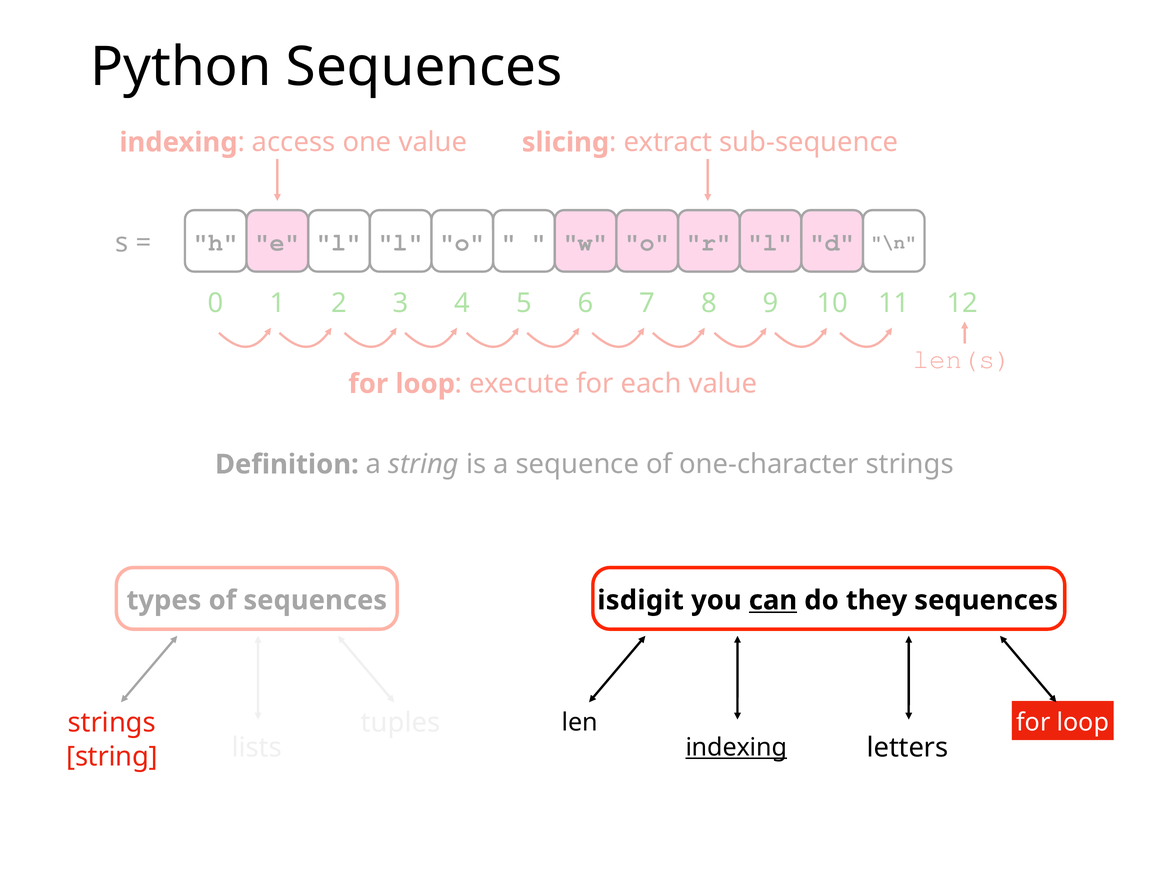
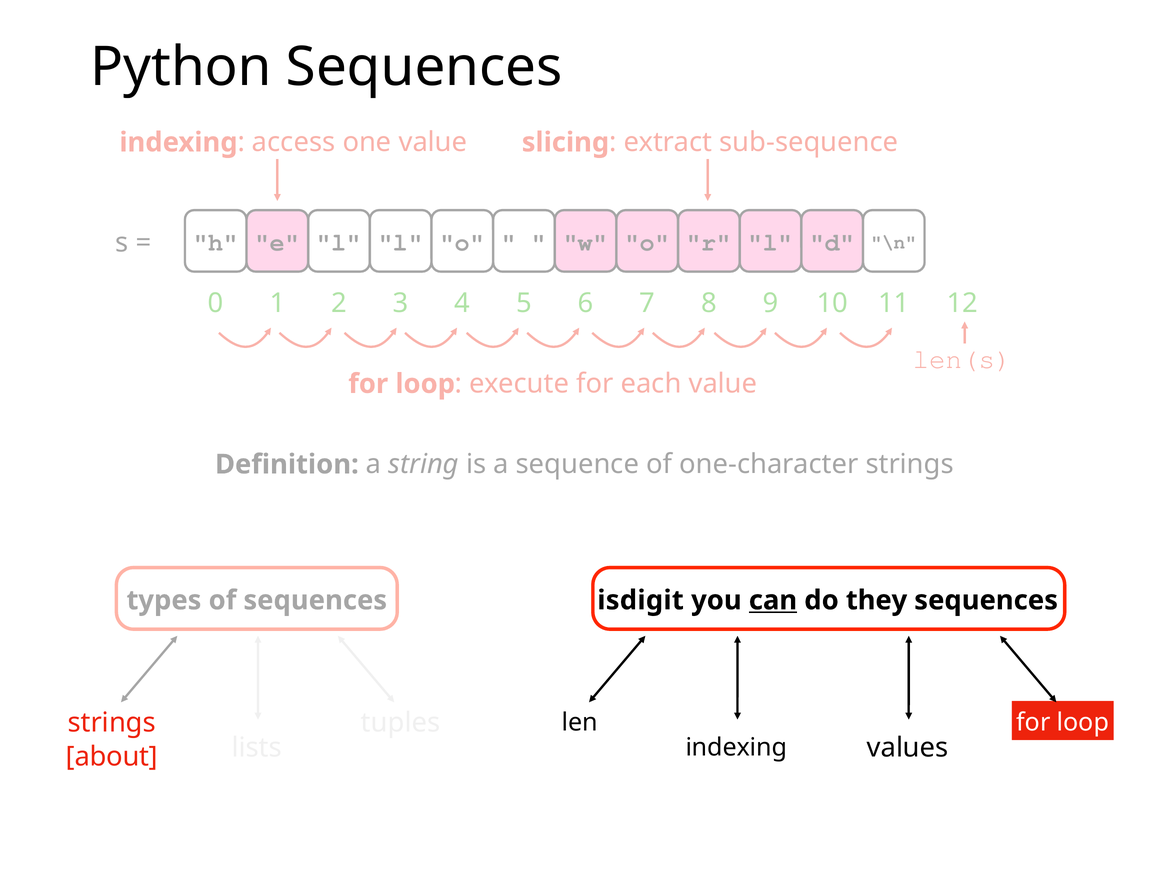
letters: letters -> values (908, 747)
indexing underline: present -> none (736, 747)
string: string -> about (112, 757)
